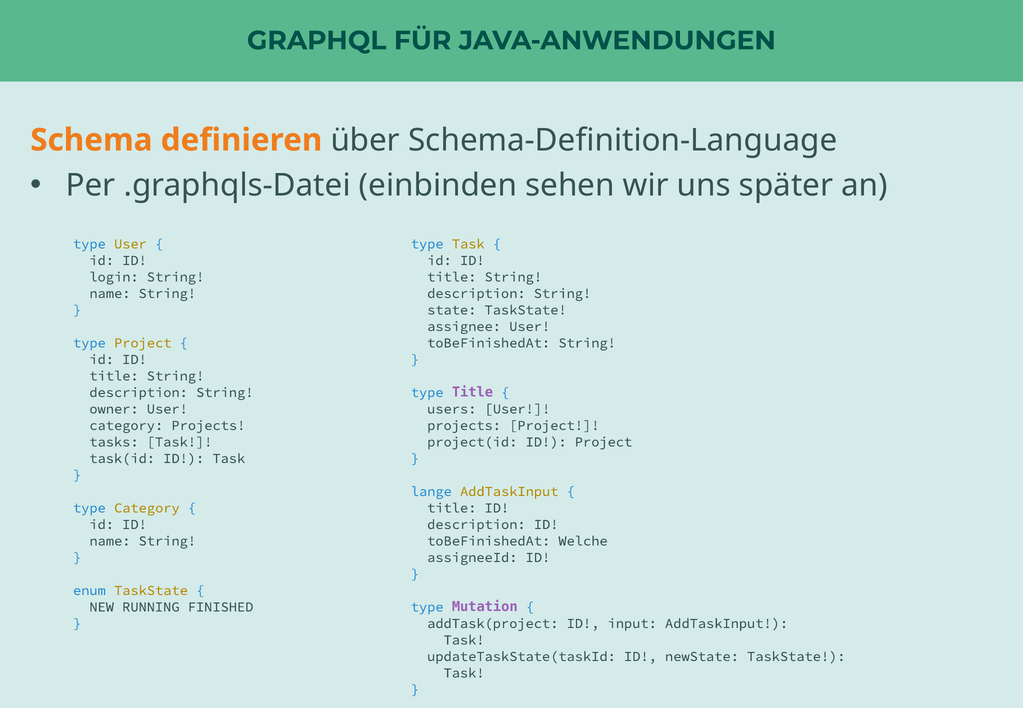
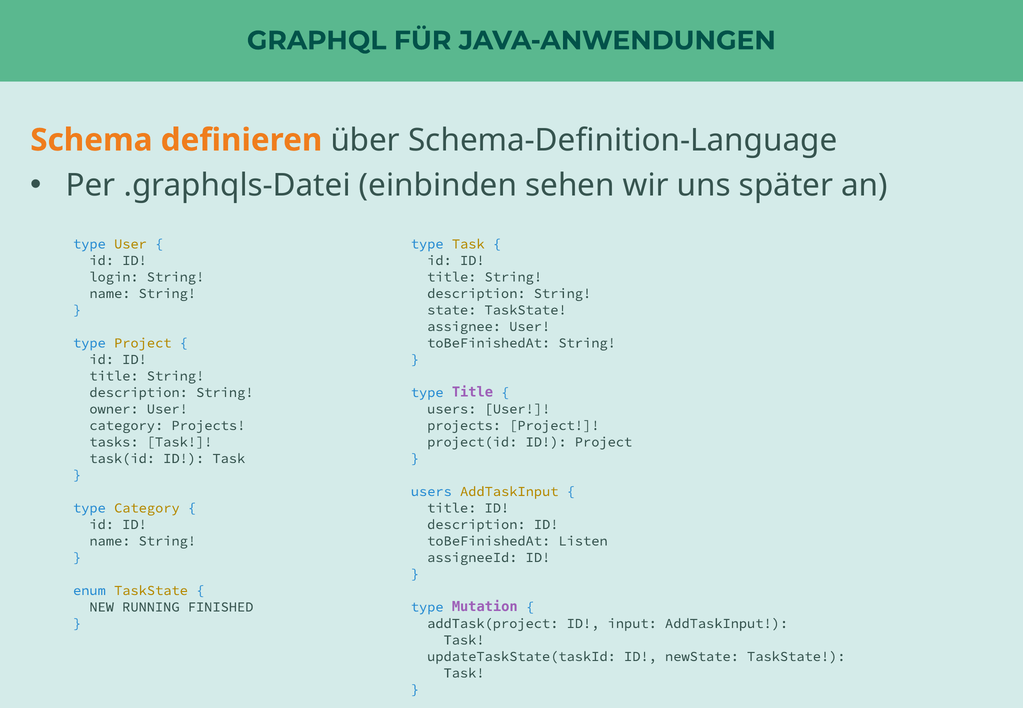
lange: lange -> users (431, 492)
Welche: Welche -> Listen (583, 541)
